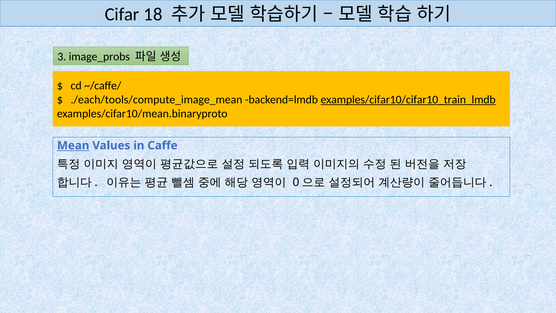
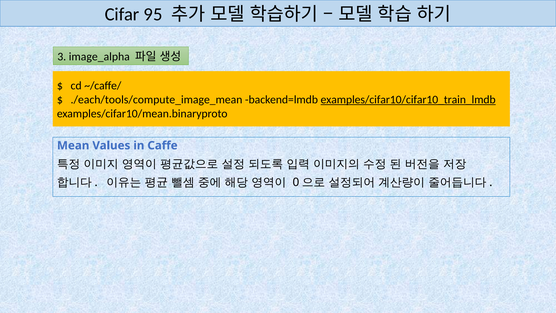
18: 18 -> 95 (153, 14)
image_probs: image_probs -> image_alpha (99, 57)
Mean underline: present -> none (73, 145)
